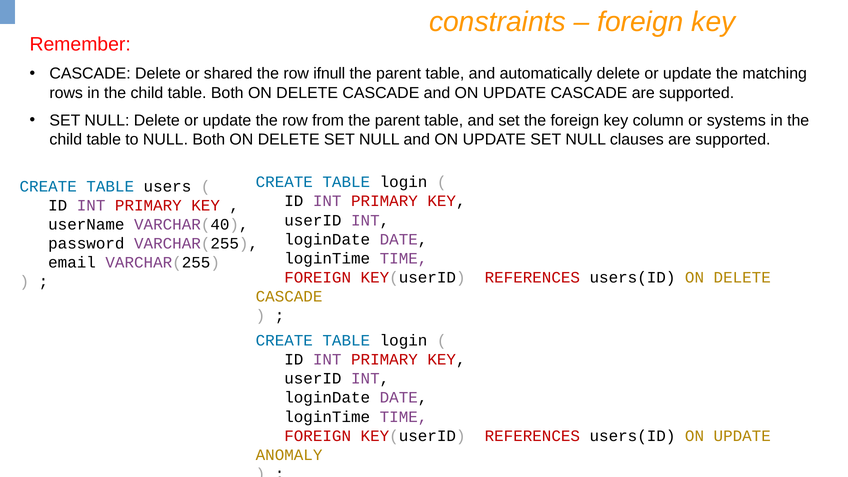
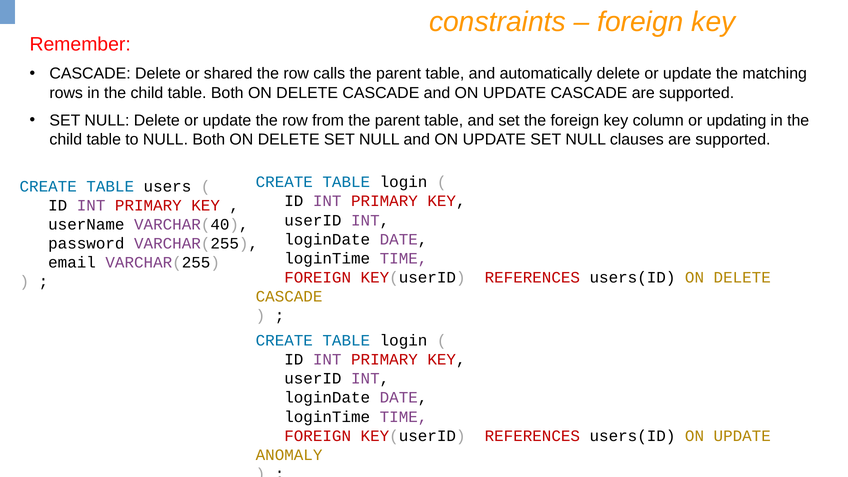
ifnull: ifnull -> calls (329, 74)
systems: systems -> updating (736, 120)
